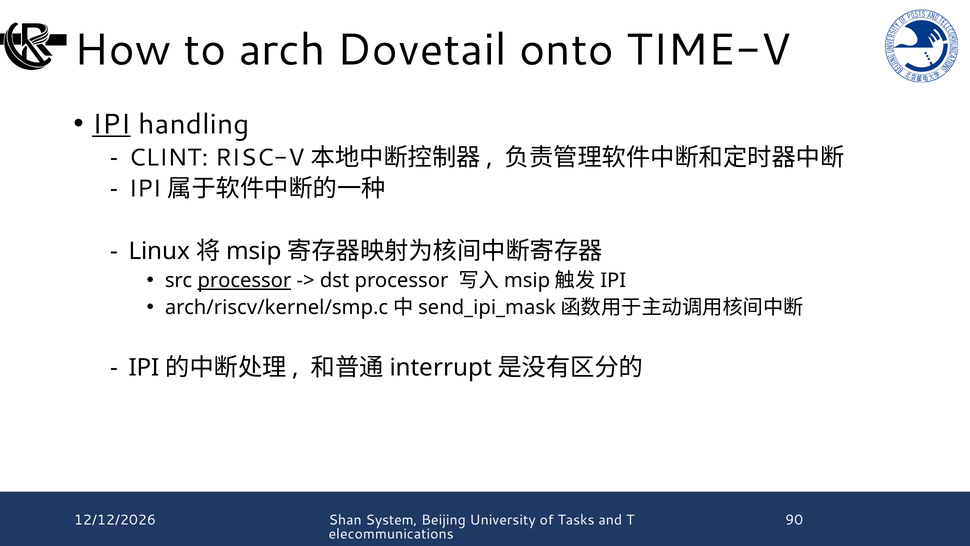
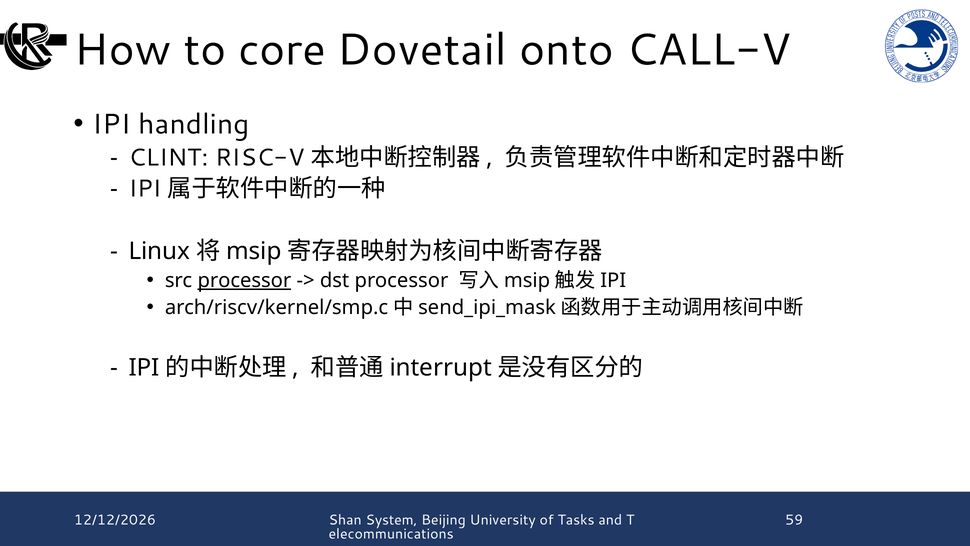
arch: arch -> core (282, 50)
TIME-V: TIME-V -> CALL-V (709, 50)
IPI underline: present -> none (111, 124)
90: 90 -> 59 (794, 520)
